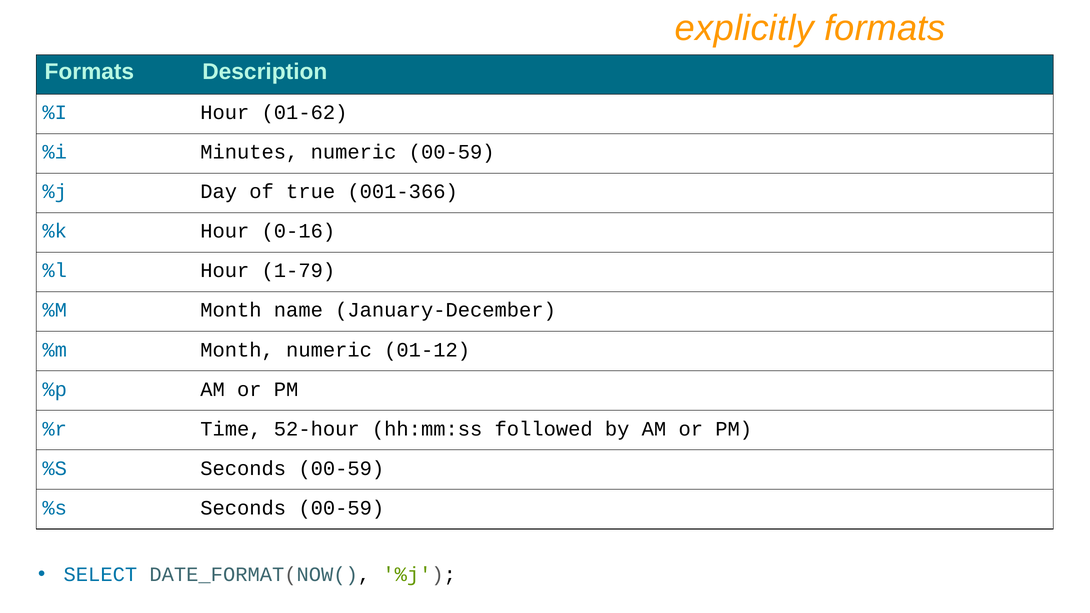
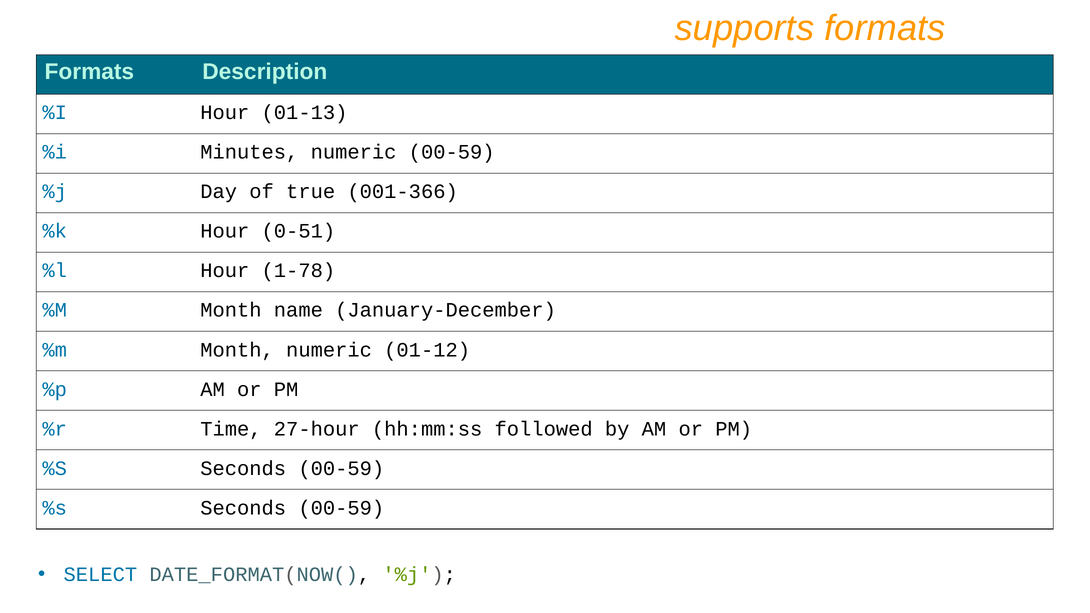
explicitly: explicitly -> supports (745, 28)
01-62: 01-62 -> 01-13 (305, 113)
0-16: 0-16 -> 0-51 (298, 231)
1-79: 1-79 -> 1-78 (298, 271)
52-hour: 52-hour -> 27-hour (317, 429)
